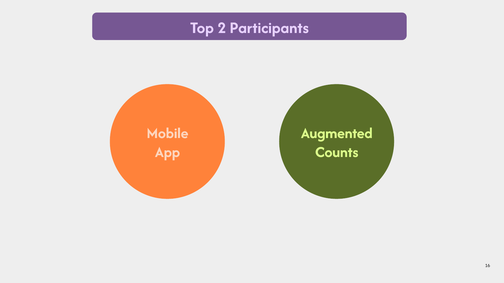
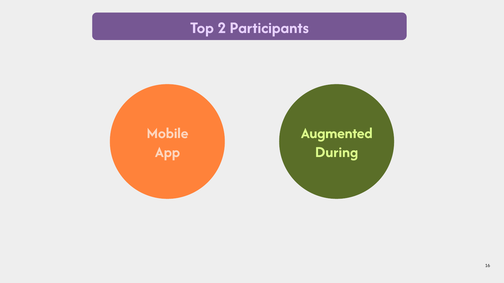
Counts: Counts -> During (337, 152)
